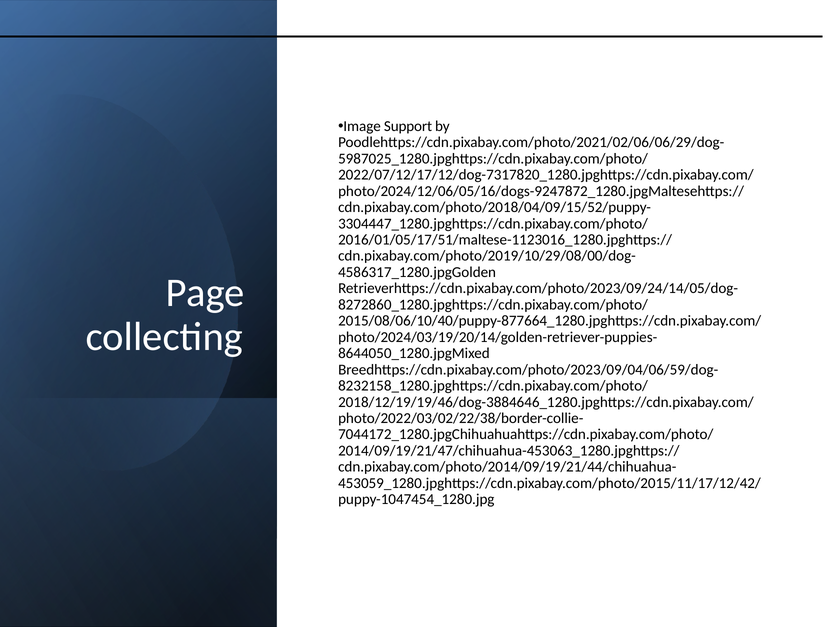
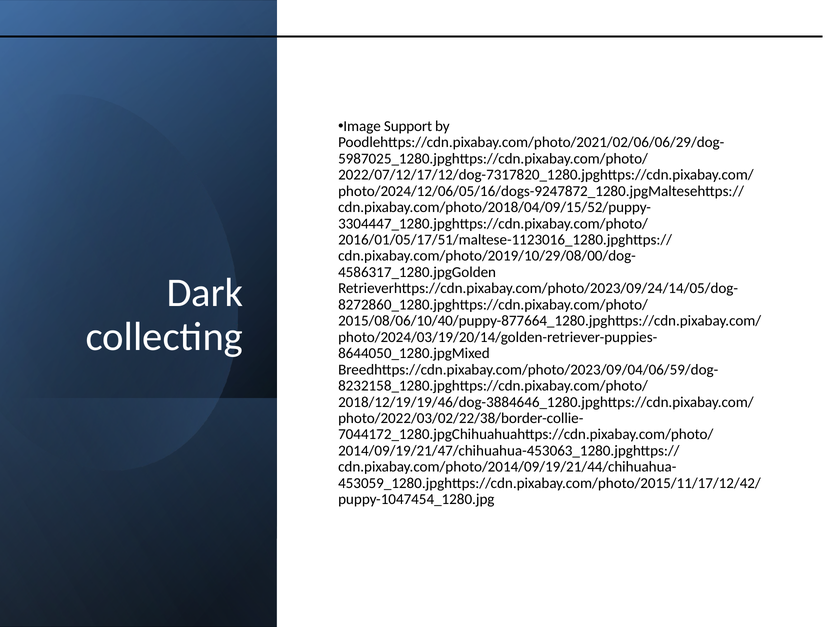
Page: Page -> Dark (205, 293)
